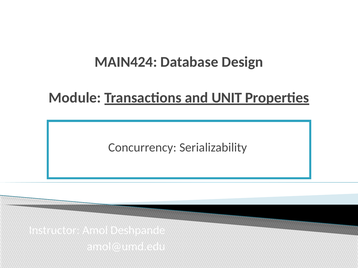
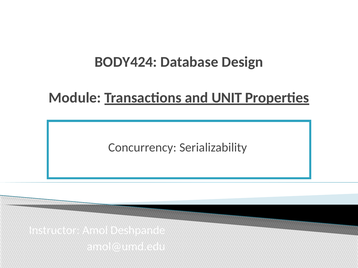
MAIN424: MAIN424 -> BODY424 (126, 62)
